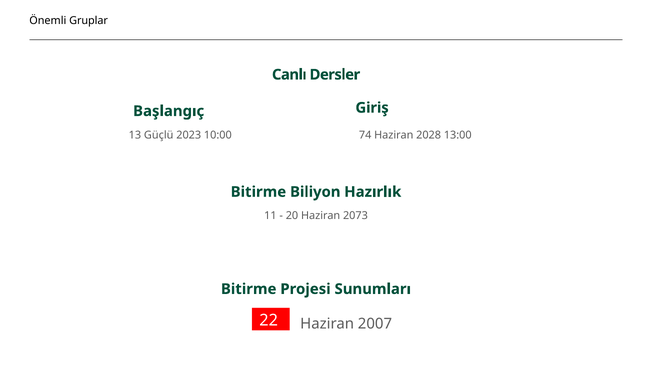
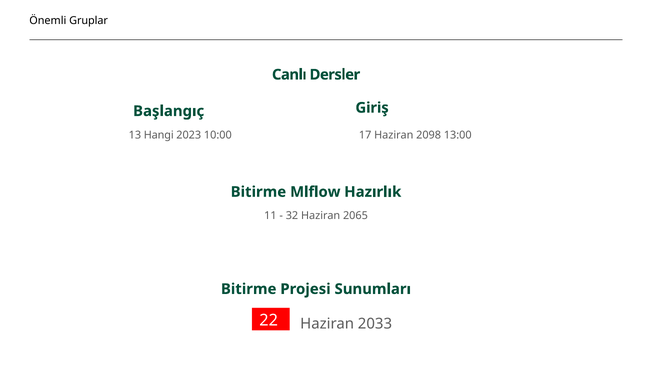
Güçlü: Güçlü -> Hangi (159, 135)
74: 74 -> 17 (365, 135)
2028: 2028 -> 2098 (429, 135)
Biliyon: Biliyon -> Mlflow (315, 192)
20: 20 -> 32 (292, 215)
2073: 2073 -> 2065 (355, 215)
2007: 2007 -> 2033 (375, 324)
